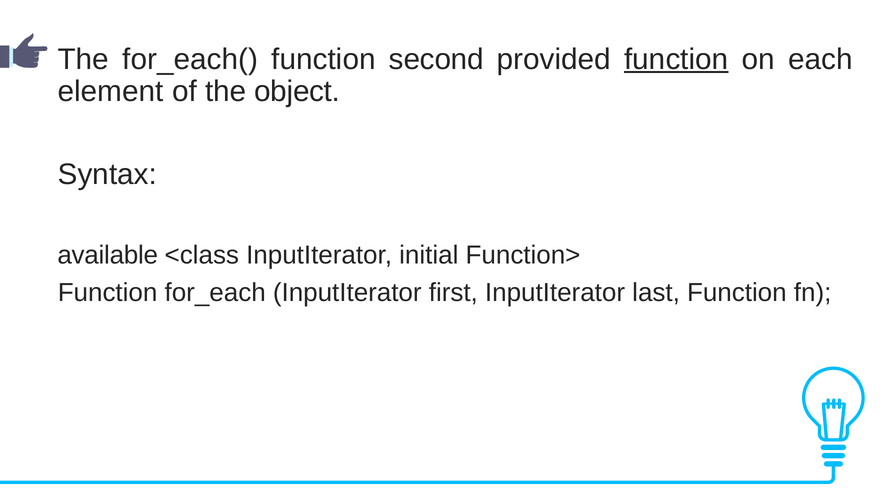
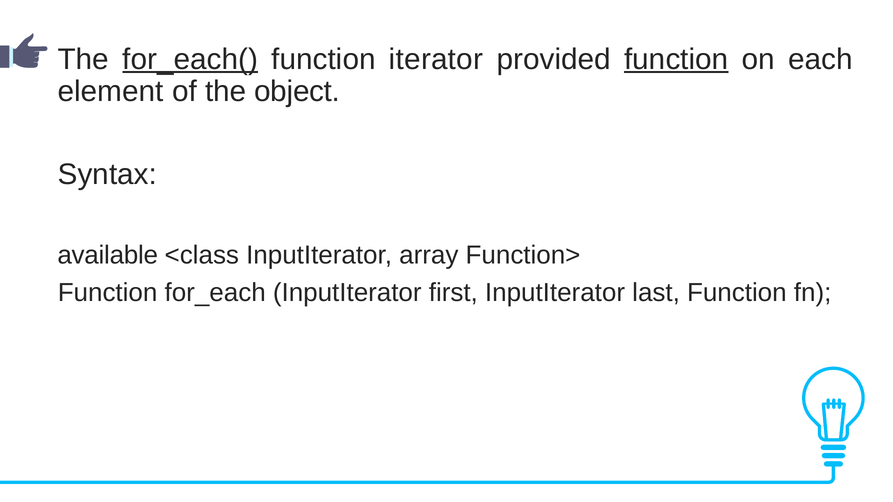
for_each( underline: none -> present (190, 59)
second: second -> iterator (436, 59)
initial: initial -> array (429, 255)
